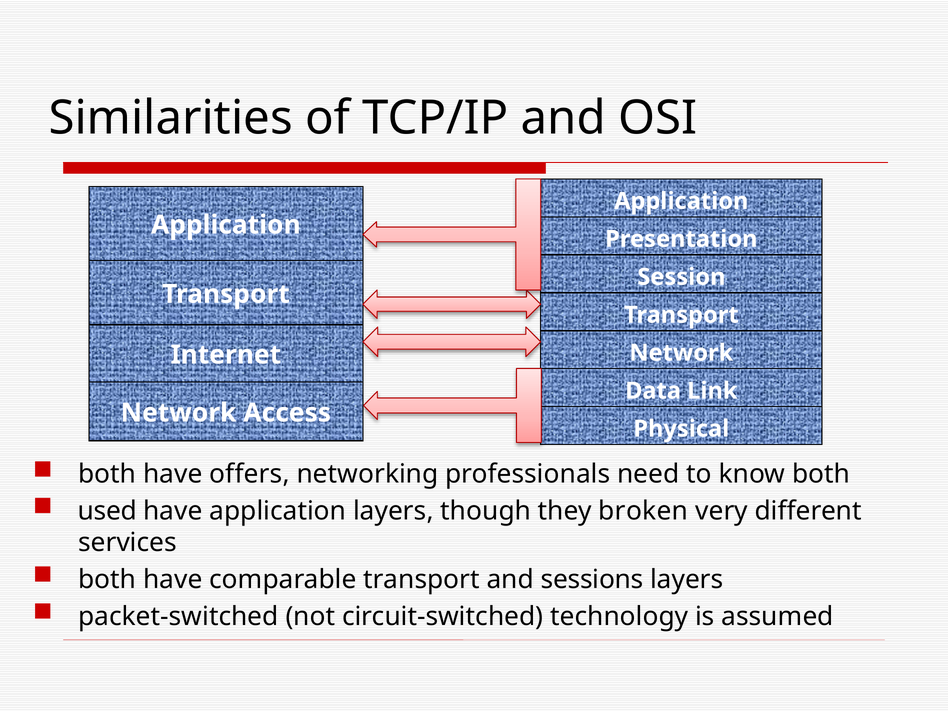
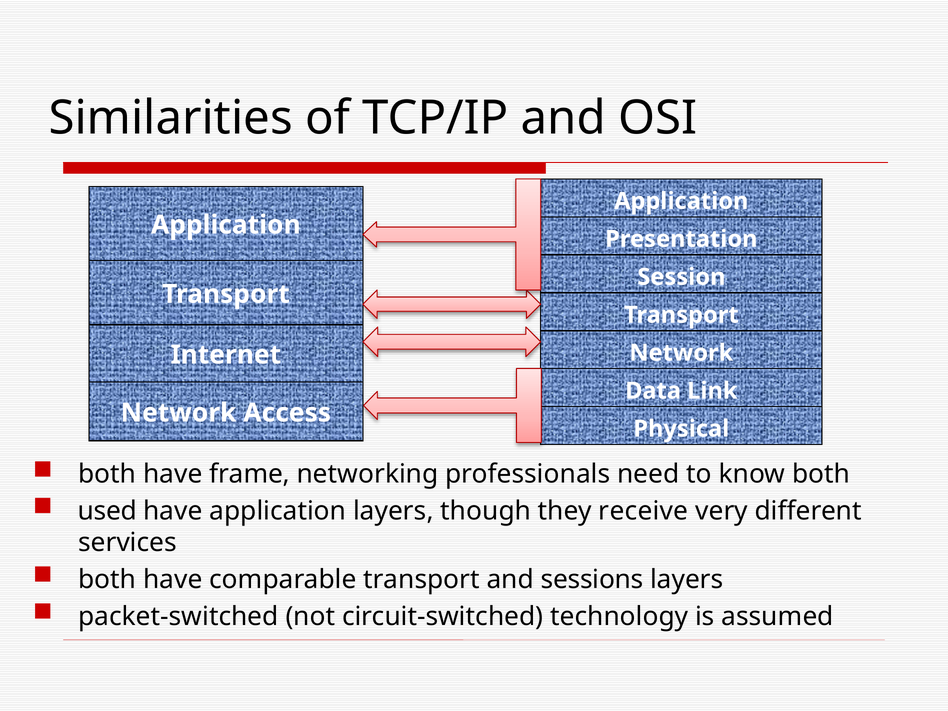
offers: offers -> frame (250, 474)
broken: broken -> receive (643, 511)
